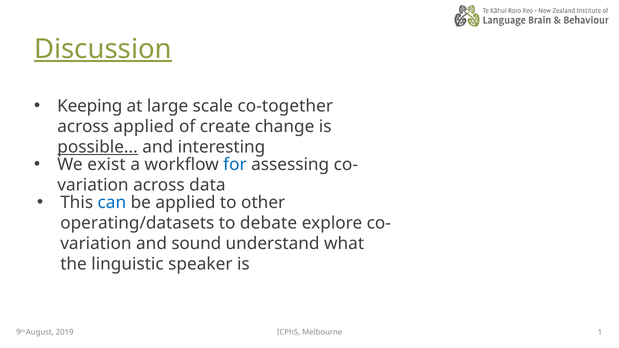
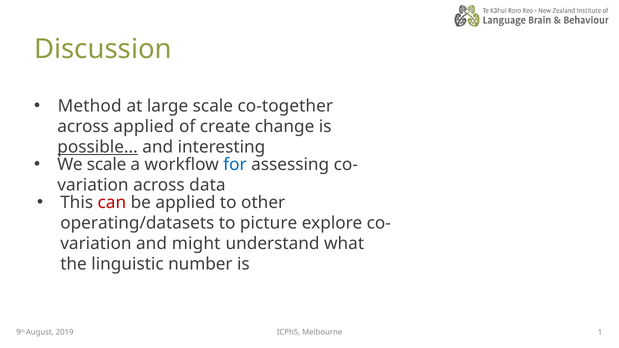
Discussion underline: present -> none (103, 49)
Keeping: Keeping -> Method (90, 106)
We exist: exist -> scale (107, 165)
can colour: blue -> red (112, 203)
debate: debate -> picture (269, 223)
sound: sound -> might (196, 244)
speaker: speaker -> number (200, 264)
